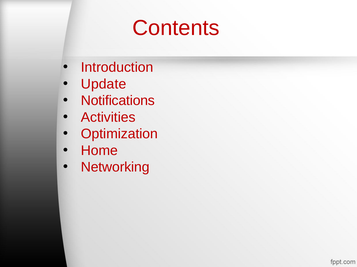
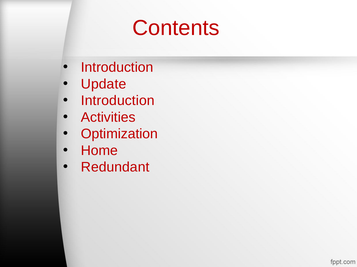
Notifications: Notifications -> Introduction (118, 101)
Networking: Networking -> Redundant (115, 168)
